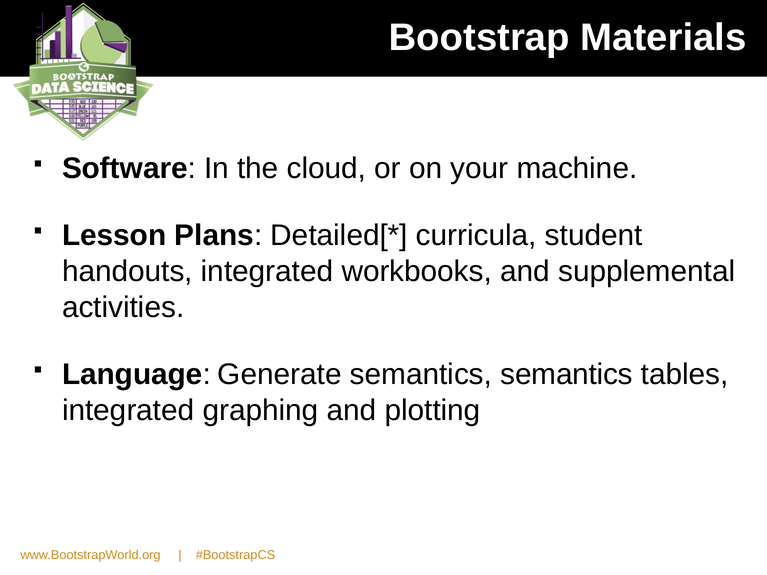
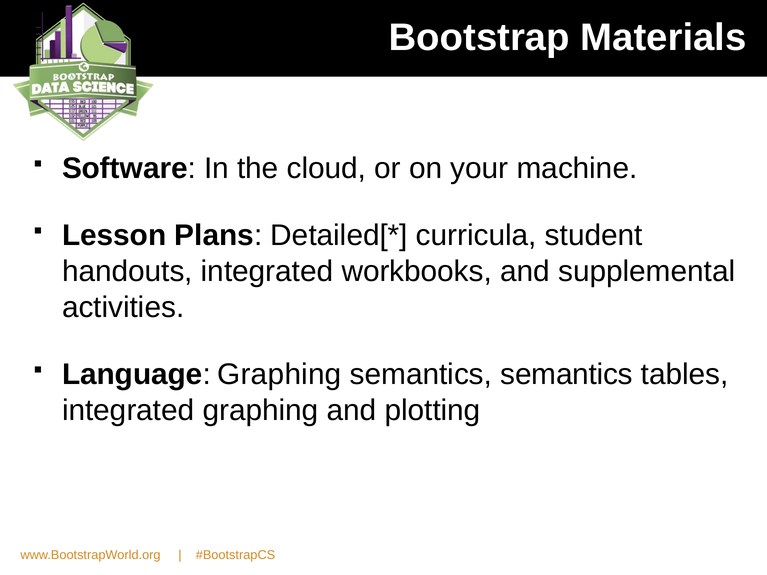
Language Generate: Generate -> Graphing (279, 375)
